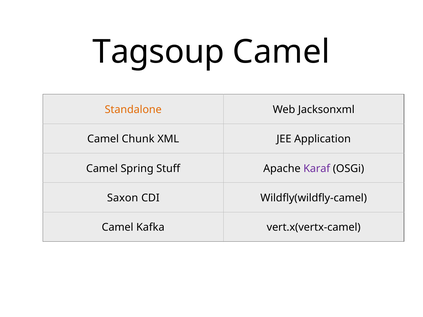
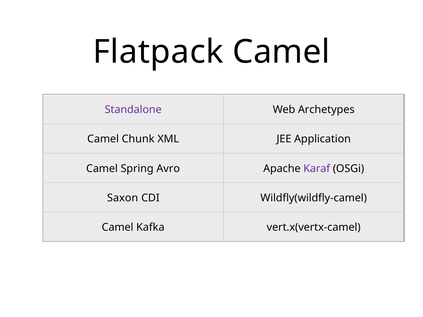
Tagsoup: Tagsoup -> Flatpack (158, 52)
Standalone colour: orange -> purple (133, 110)
Jacksonxml: Jacksonxml -> Archetypes (326, 110)
Stuff: Stuff -> Avro (168, 169)
